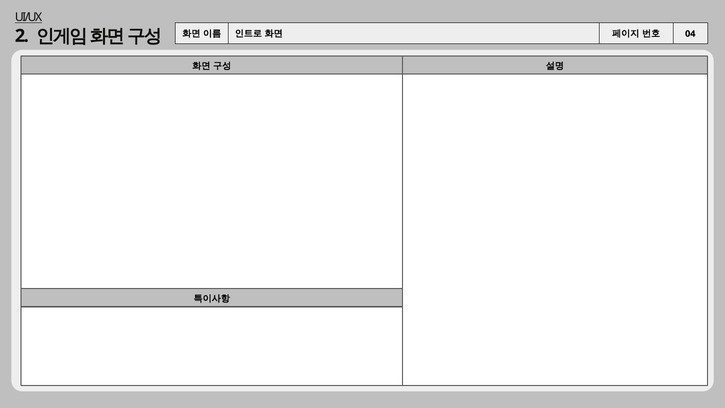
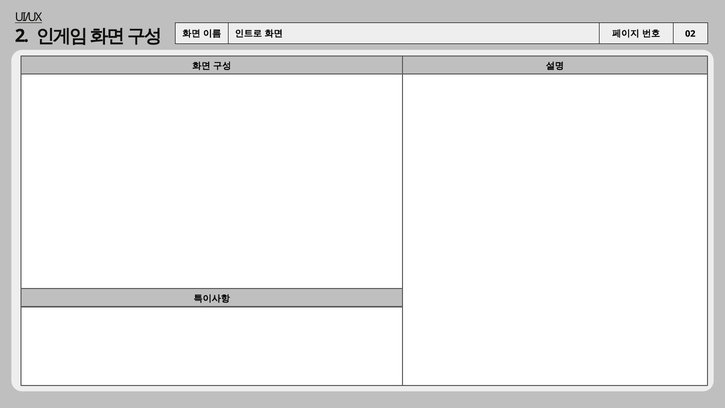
04: 04 -> 02 (690, 34)
